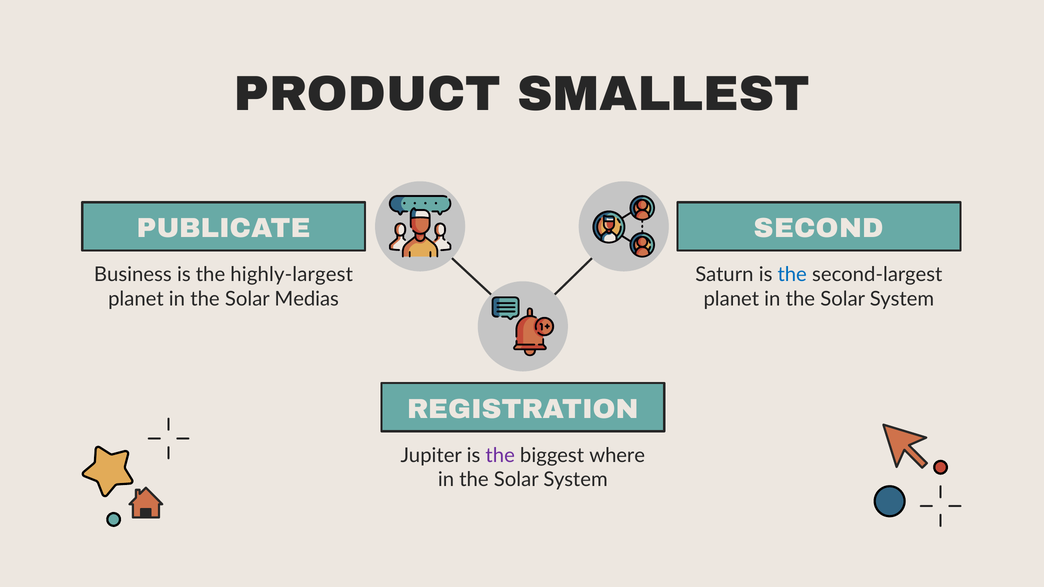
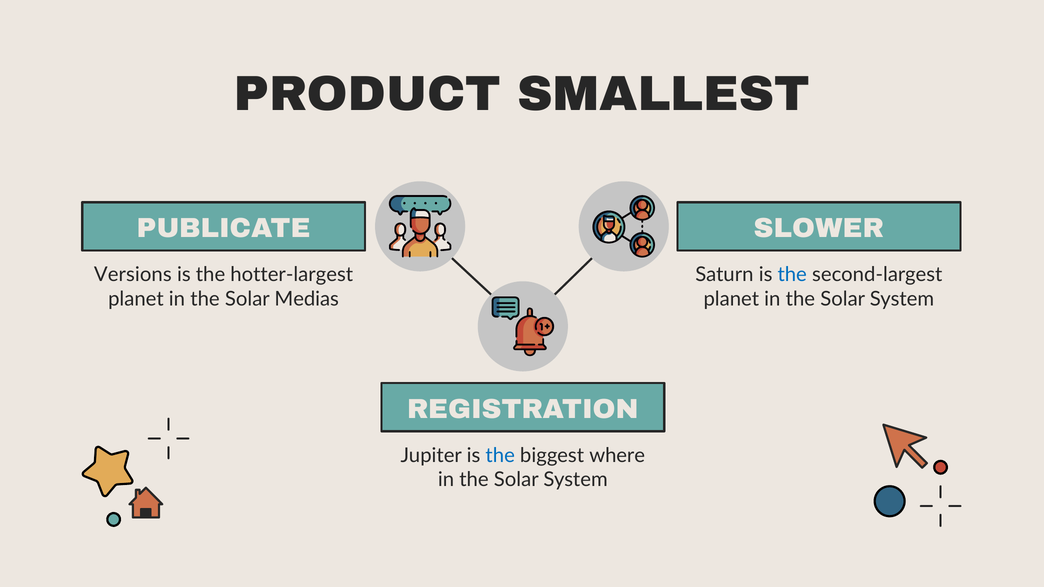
SECOND: SECOND -> SLOWER (819, 228)
Business: Business -> Versions (133, 275)
highly-largest: highly-largest -> hotter-largest (292, 275)
the colour: purple -> blue (500, 456)
